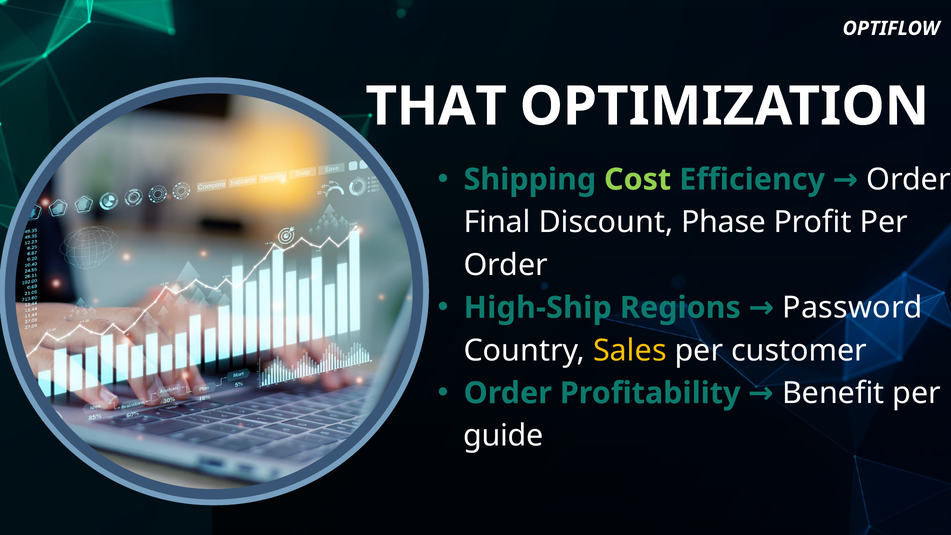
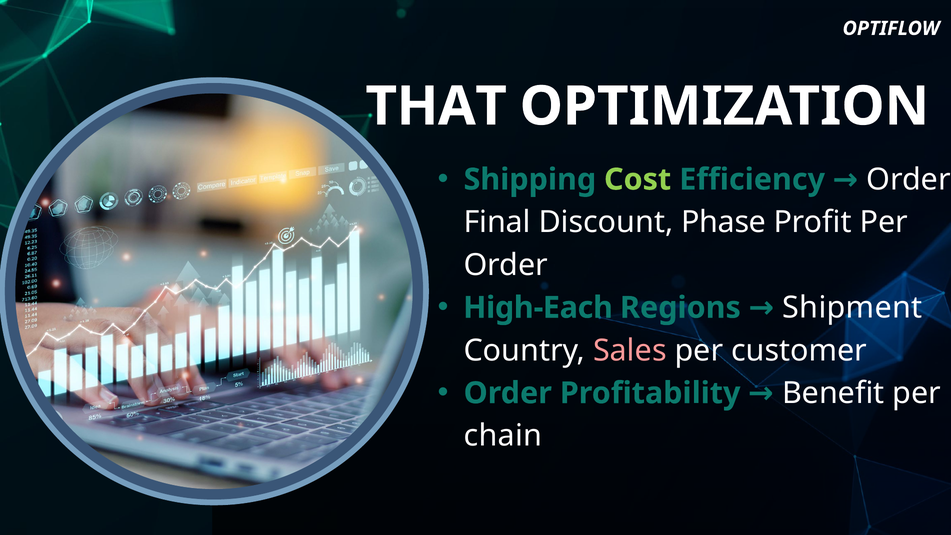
High-Ship: High-Ship -> High-Each (538, 308)
Password: Password -> Shipment (852, 308)
Sales colour: yellow -> pink (630, 350)
guide: guide -> chain (503, 436)
